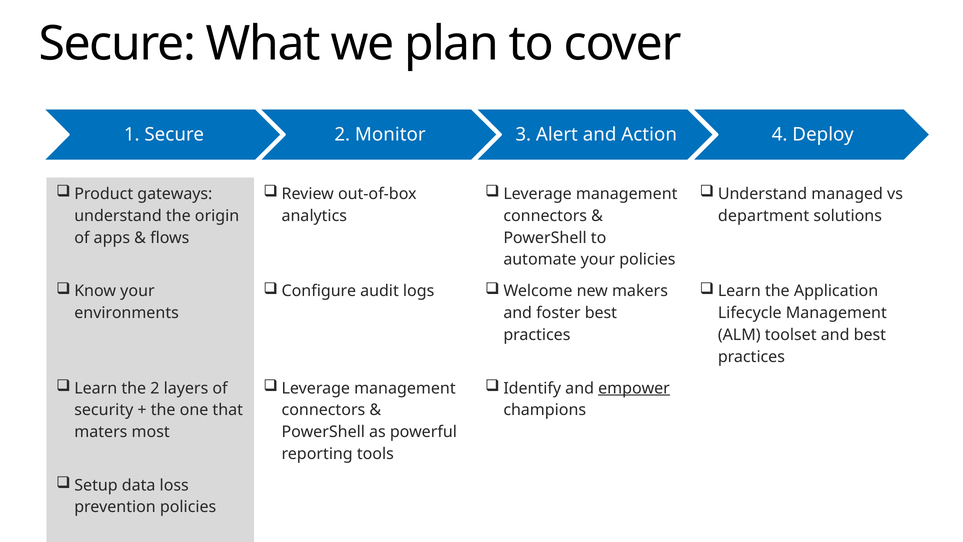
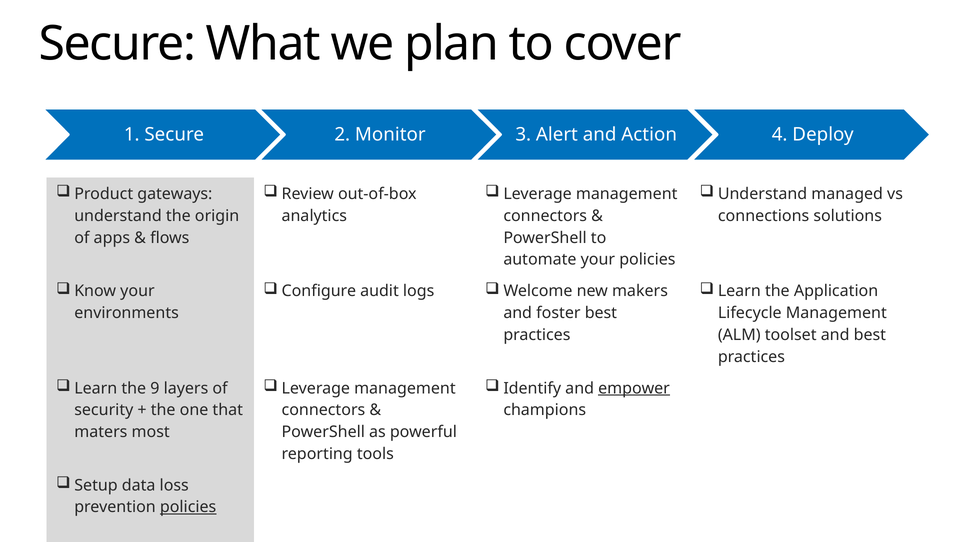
department: department -> connections (764, 216)
the 2: 2 -> 9 (155, 388)
policies underline: none -> present (188, 507)
